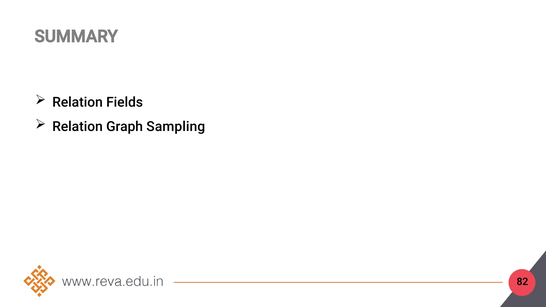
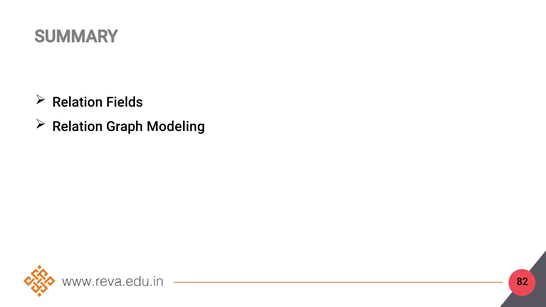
Sampling: Sampling -> Modeling (176, 127)
